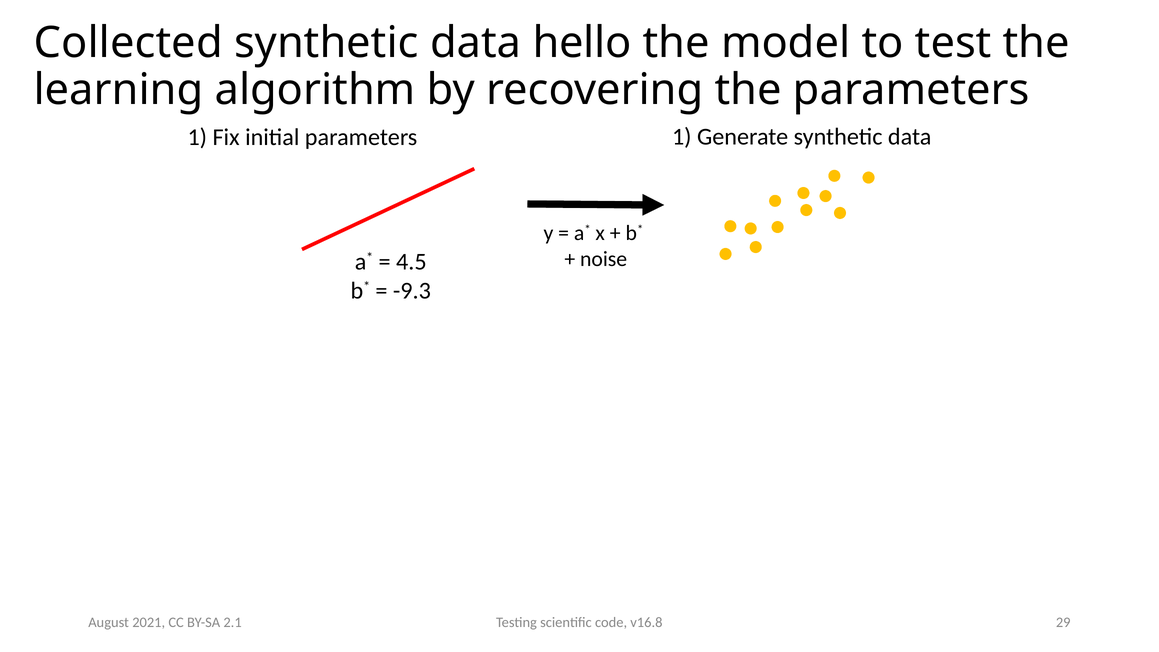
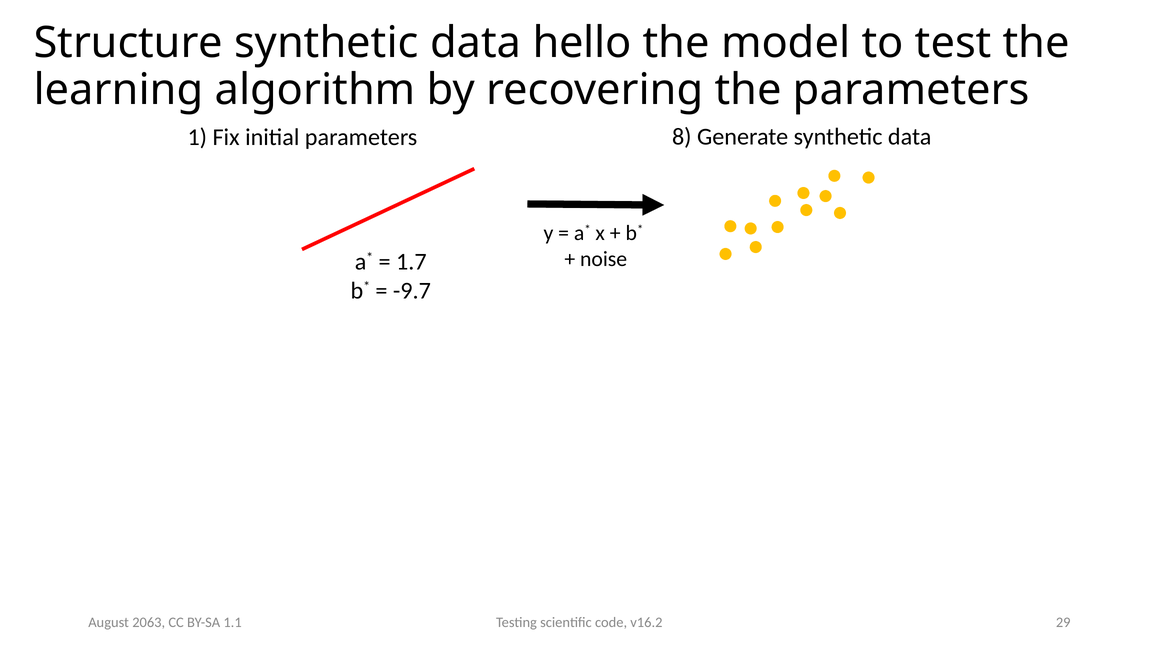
Collected: Collected -> Structure (128, 43)
parameters 1: 1 -> 8 (682, 137)
4.5: 4.5 -> 1.7 (411, 262)
-9.3: -9.3 -> -9.7 (412, 291)
v16.8: v16.8 -> v16.2 (646, 622)
2021: 2021 -> 2063 (149, 623)
2.1: 2.1 -> 1.1 (233, 623)
